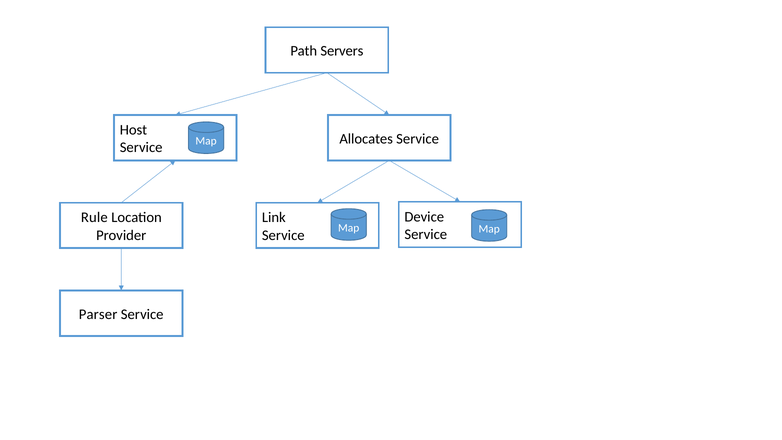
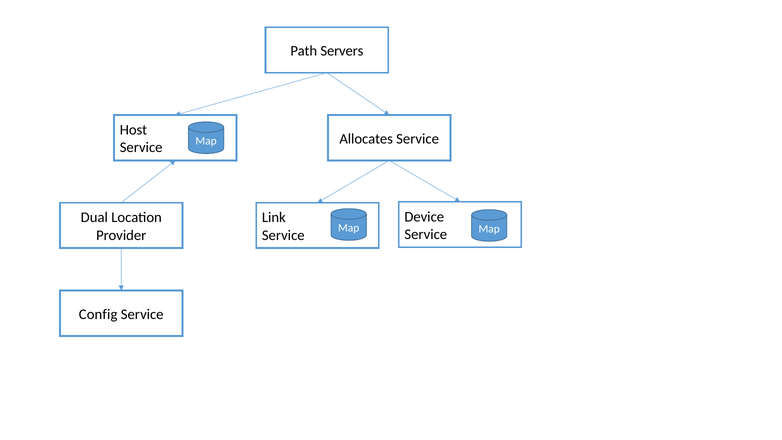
Rule: Rule -> Dual (94, 218)
Parser: Parser -> Config (98, 314)
